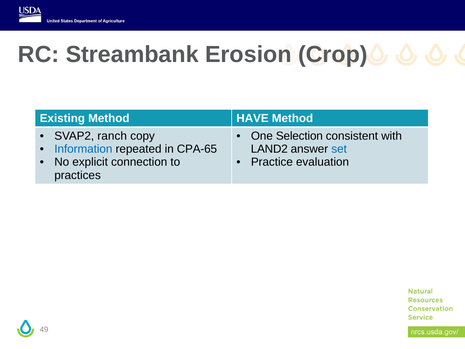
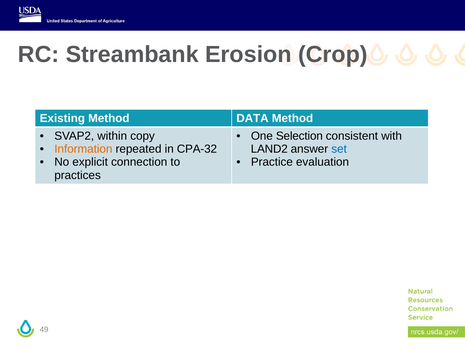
HAVE: HAVE -> DATA (252, 118)
ranch: ranch -> within (112, 136)
Information colour: blue -> orange (83, 149)
CPA-65: CPA-65 -> CPA-32 (197, 149)
